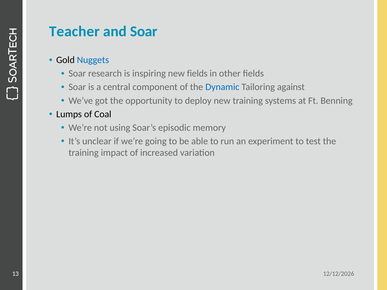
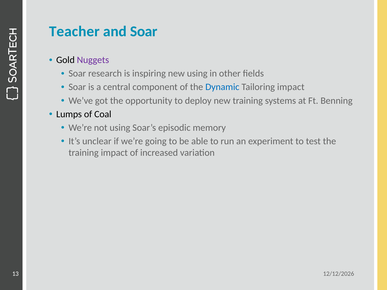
Nuggets colour: blue -> purple (93, 60)
new fields: fields -> using (197, 74)
Tailoring against: against -> impact (291, 87)
